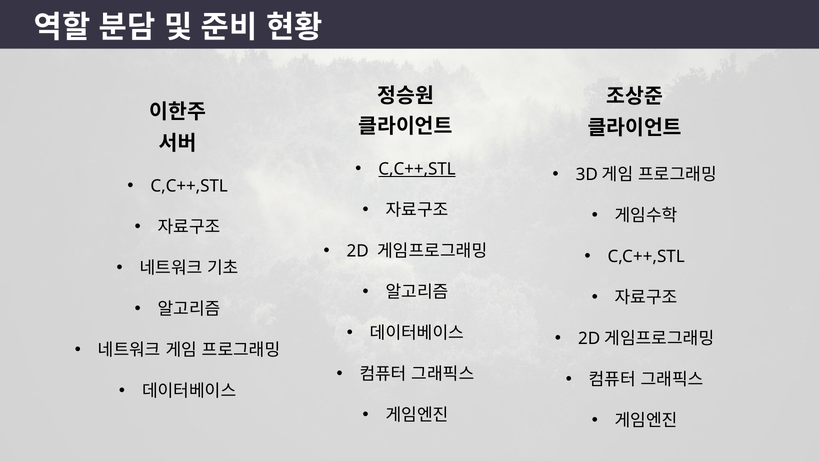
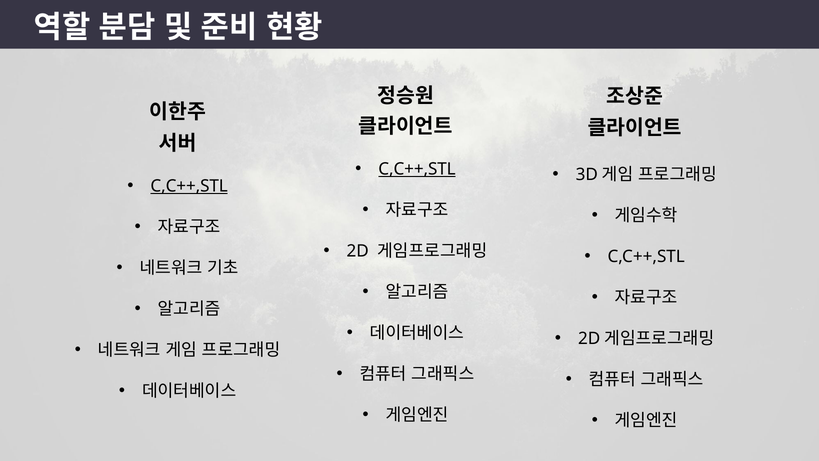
C,C++,STL underline: none -> present (189, 186)
